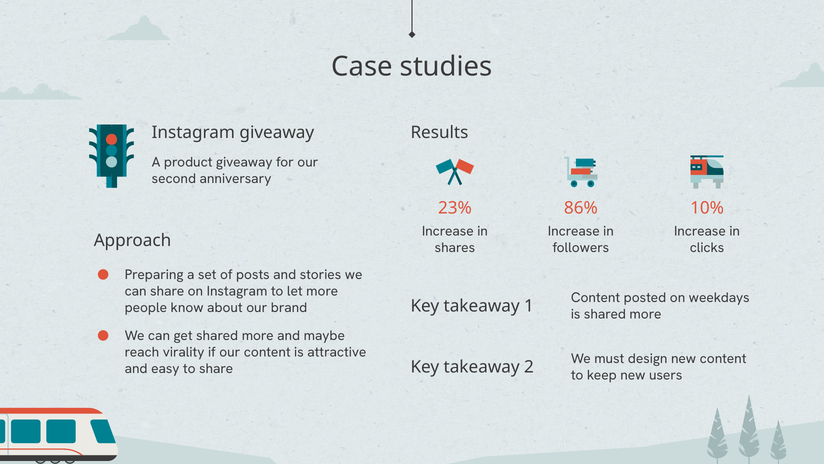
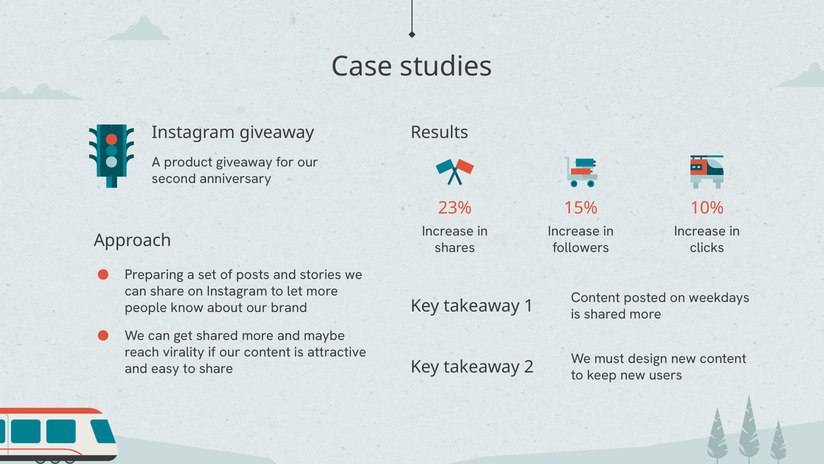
86%: 86% -> 15% (581, 208)
